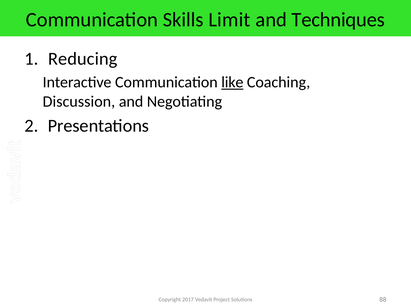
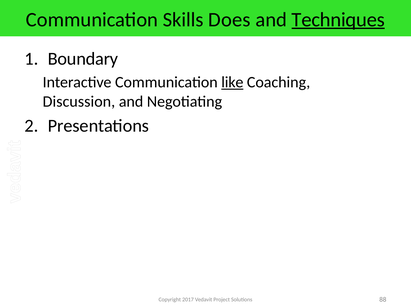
Limit: Limit -> Does (229, 20)
Techniques underline: none -> present (338, 20)
Reducing: Reducing -> Boundary (83, 59)
